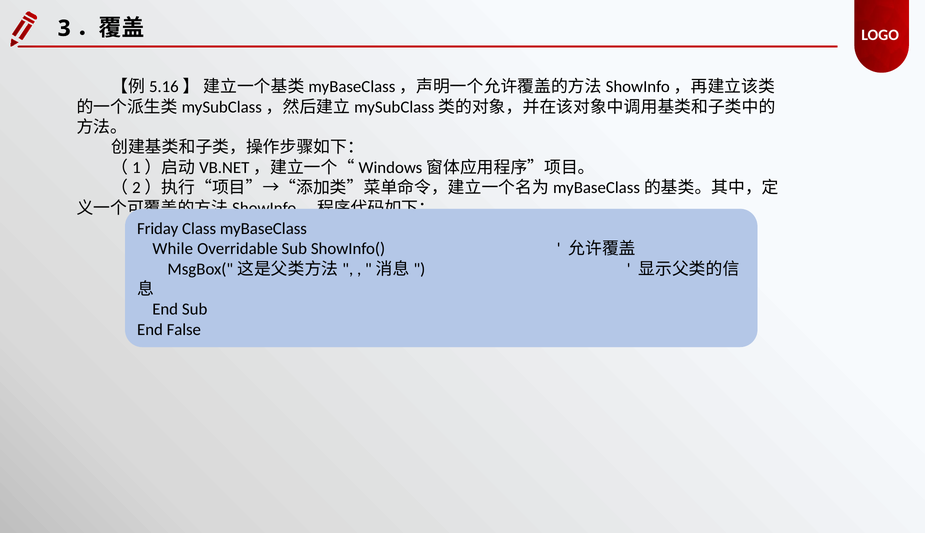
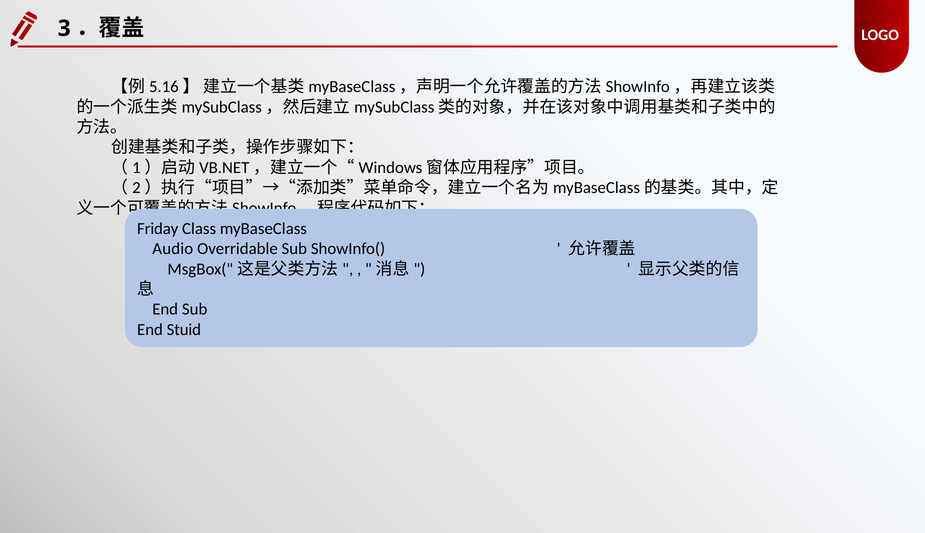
While: While -> Audio (173, 249)
False: False -> Stuid (184, 329)
